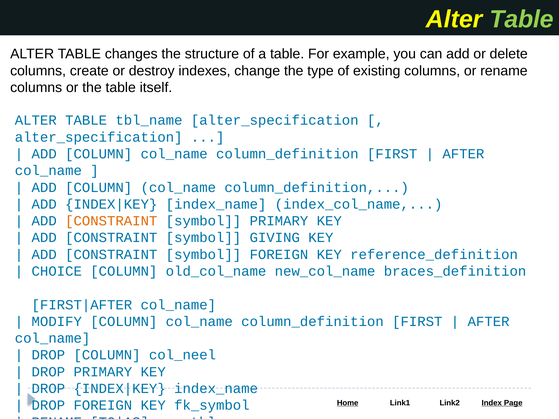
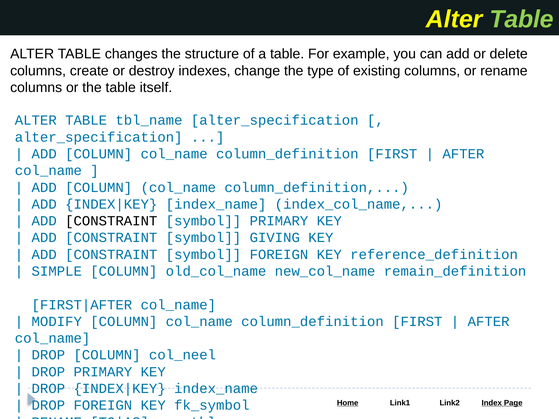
CONSTRAINT colour: orange -> black (111, 221)
CHOICE: CHOICE -> SIMPLE (57, 271)
braces_definition: braces_definition -> remain_definition (455, 271)
